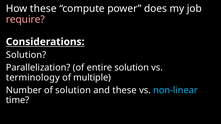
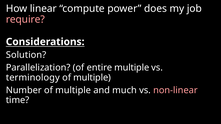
How these: these -> linear (43, 9)
entire solution: solution -> multiple (132, 68)
Number of solution: solution -> multiple (73, 90)
and these: these -> much (125, 90)
non-linear colour: light blue -> pink (175, 90)
